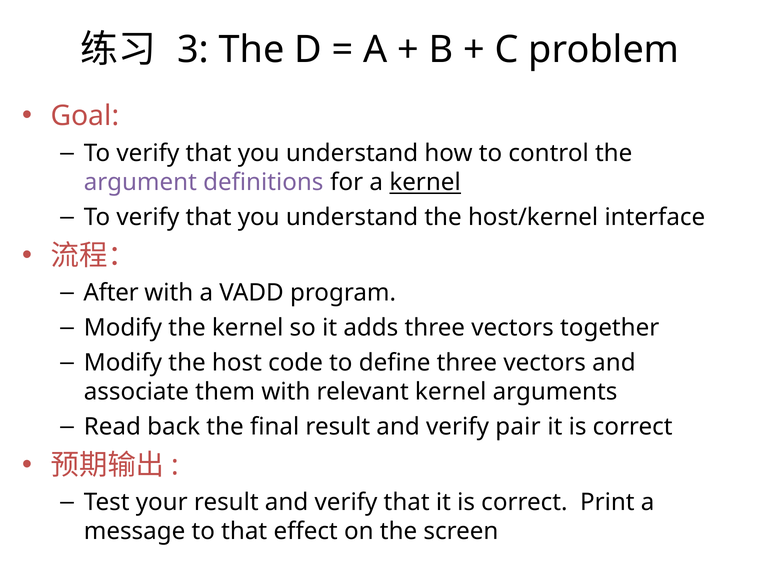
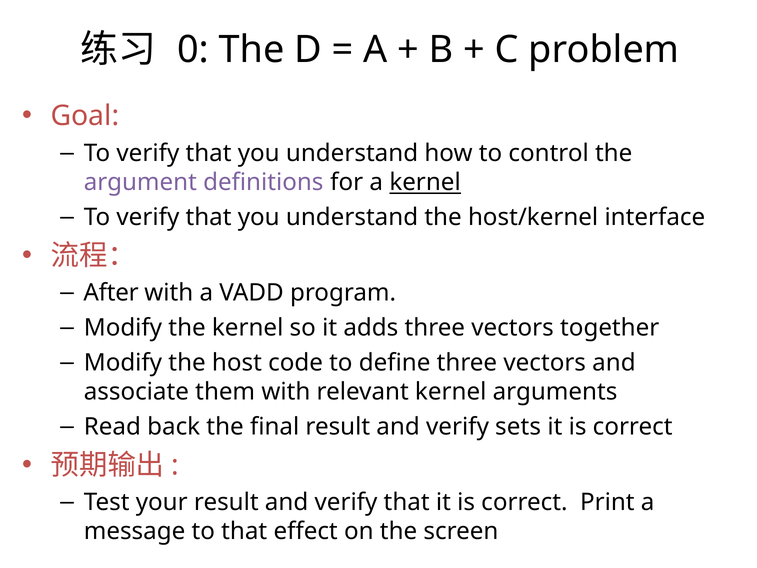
3: 3 -> 0 (193, 50)
pair: pair -> sets (518, 427)
